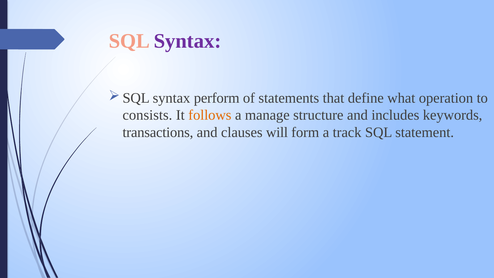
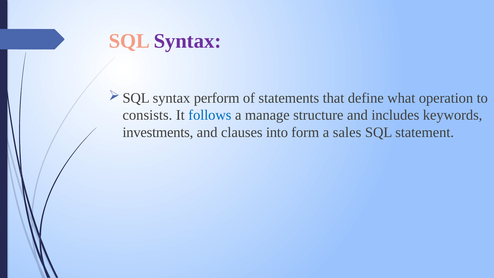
follows colour: orange -> blue (210, 115)
transactions: transactions -> investments (158, 132)
will: will -> into (277, 132)
track: track -> sales (347, 132)
